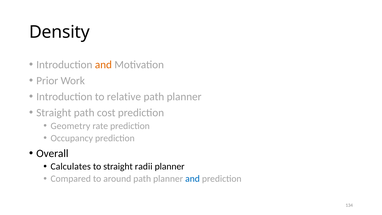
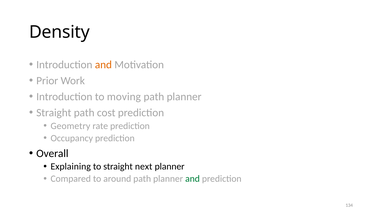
relative: relative -> moving (124, 97)
Calculates: Calculates -> Explaining (71, 166)
radii: radii -> next (144, 166)
and colour: blue -> green (193, 179)
